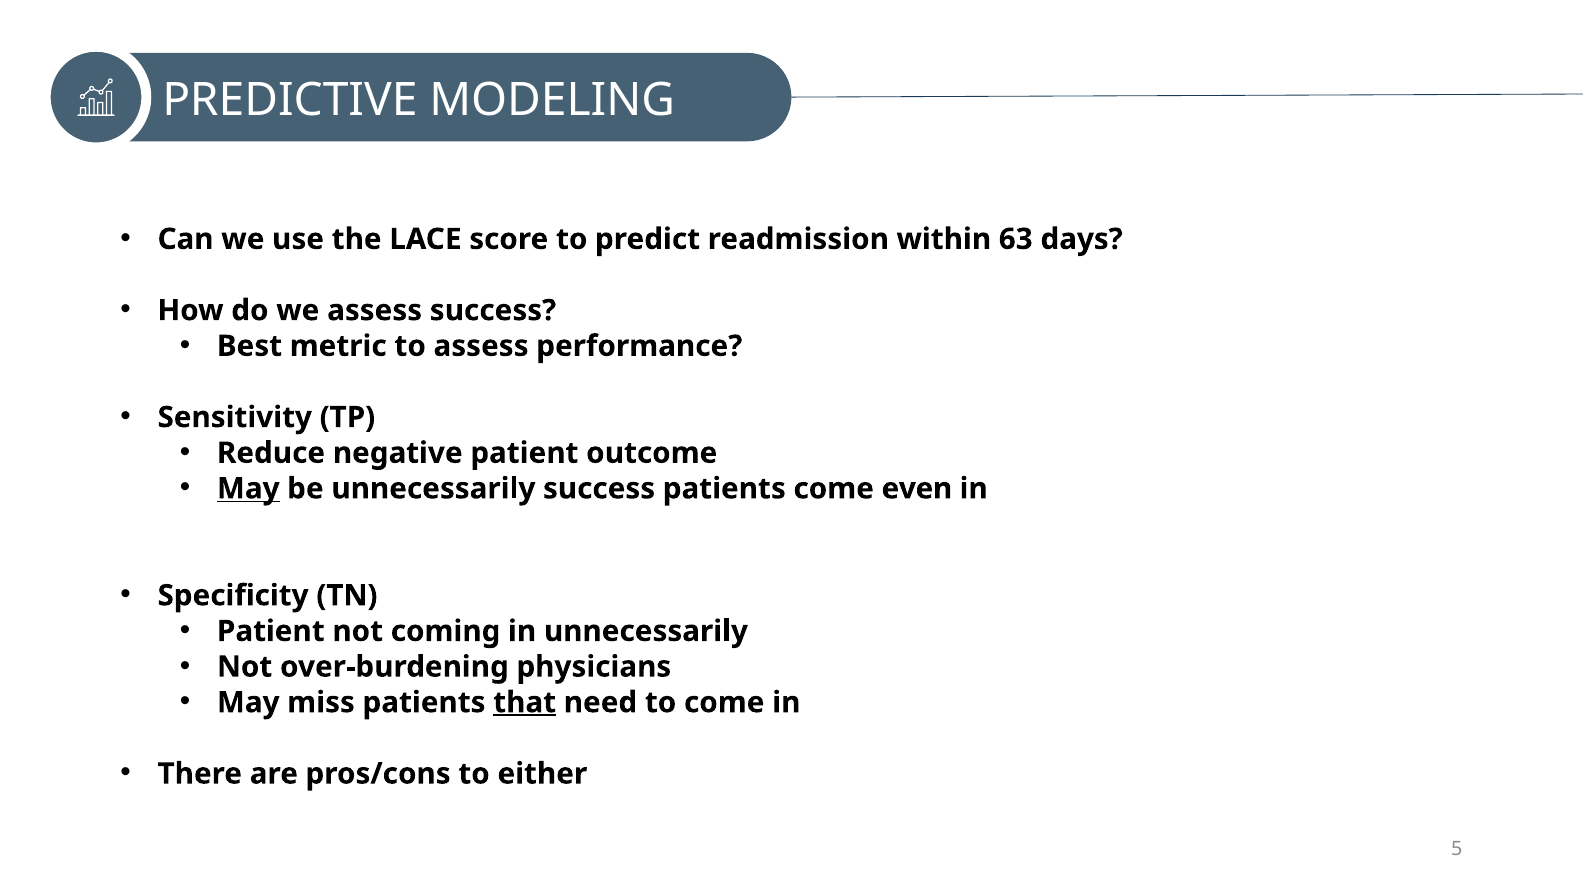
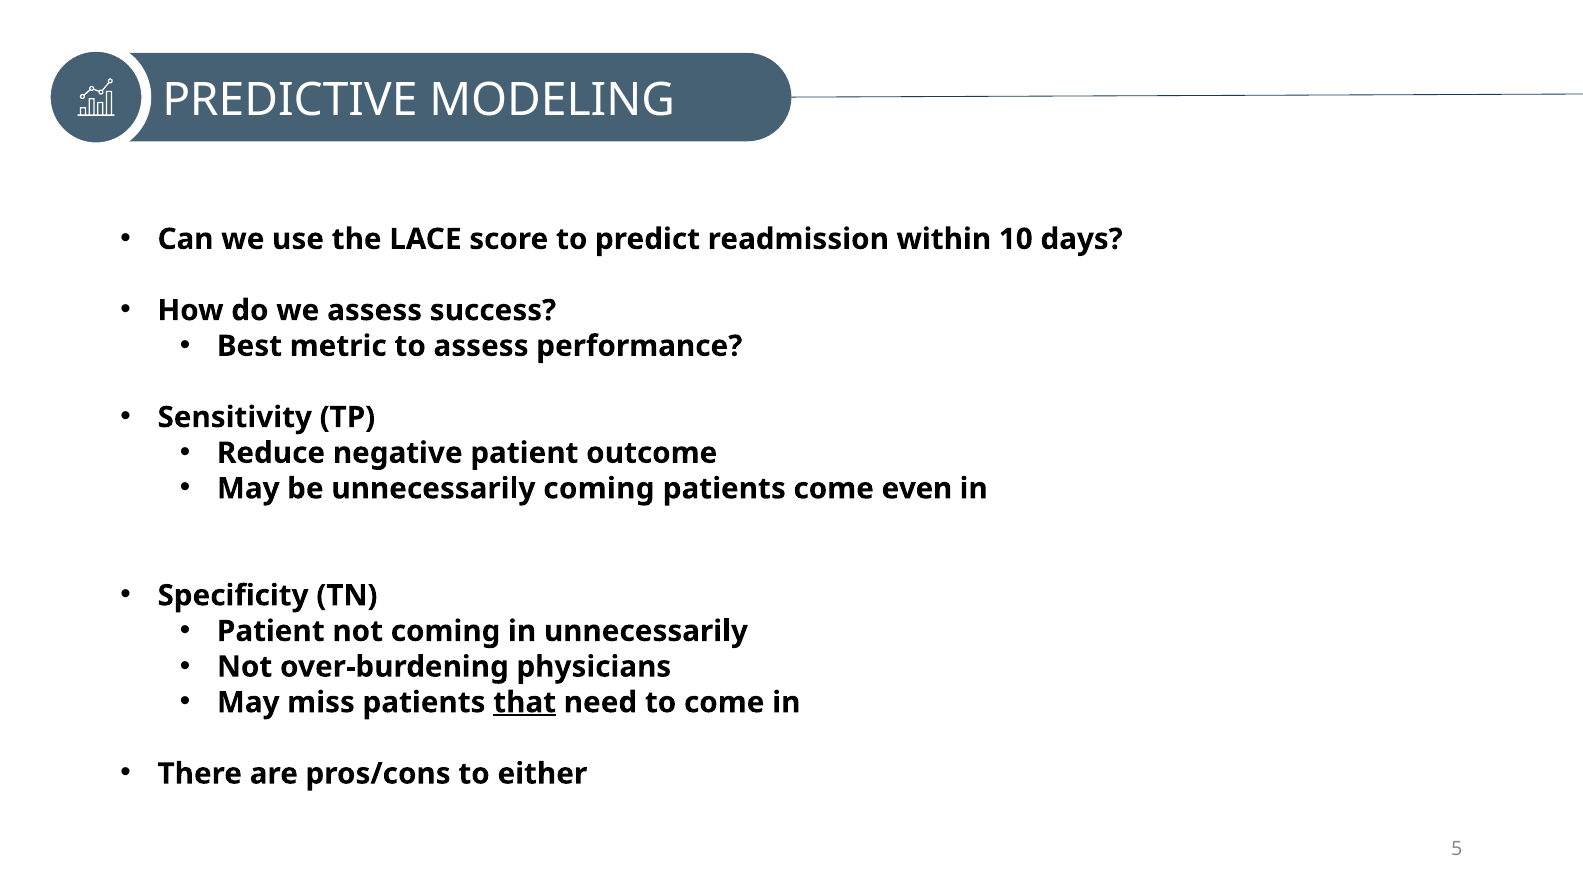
63: 63 -> 10 (1016, 239)
May underline: present -> none (248, 488)
unnecessarily success: success -> coming (599, 488)
